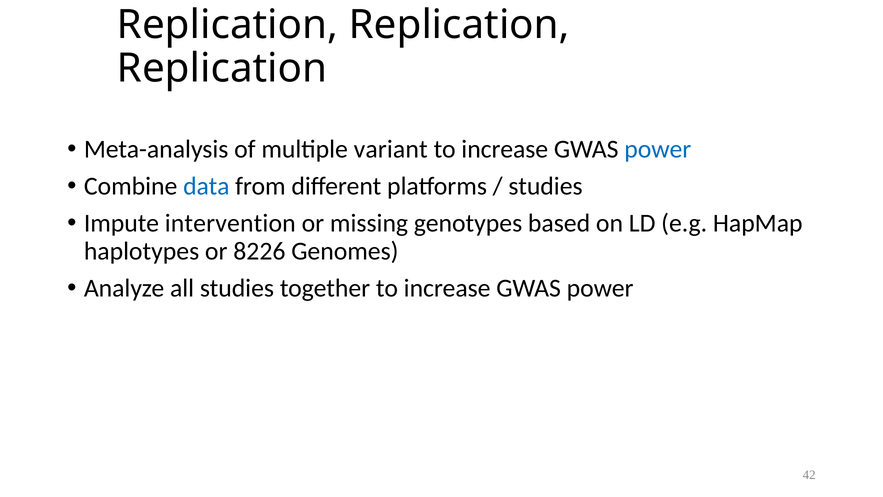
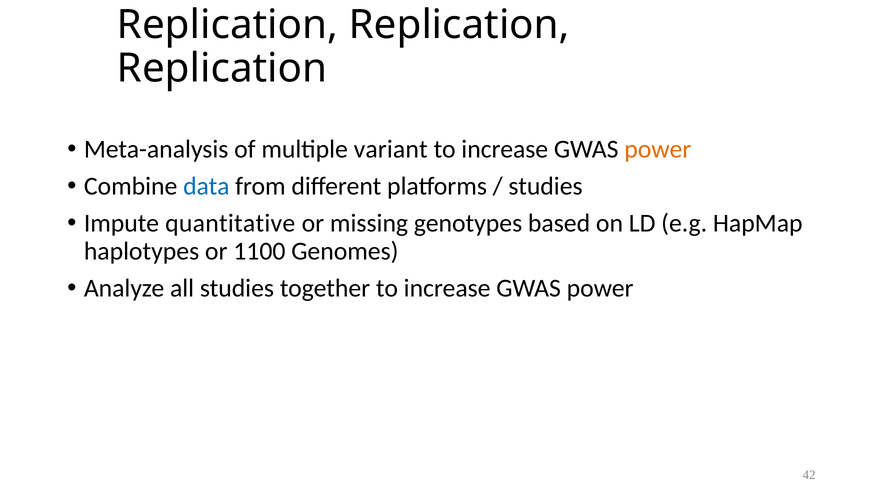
power colour: blue -> orange (658, 149)
intervention: intervention -> quantitative (230, 223)
8226: 8226 -> 1100 (259, 251)
